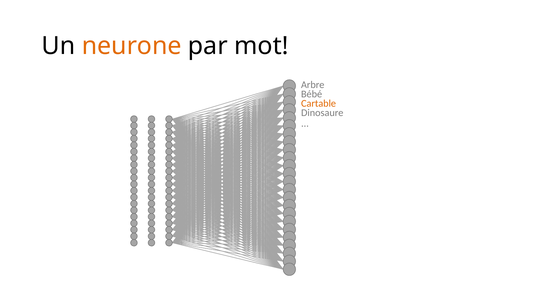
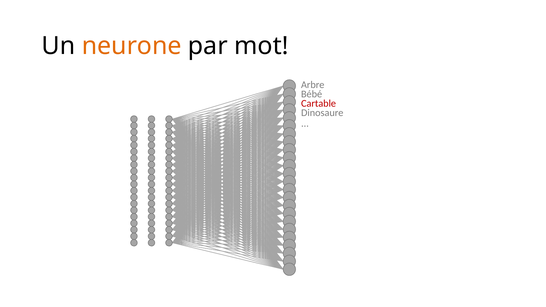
Cartable colour: orange -> red (319, 104)
